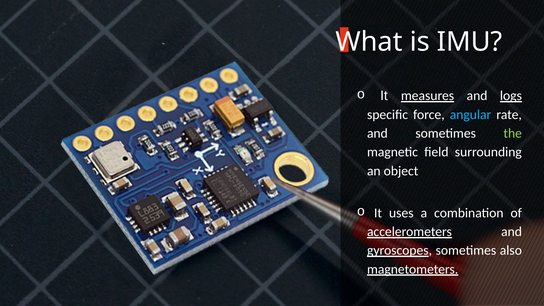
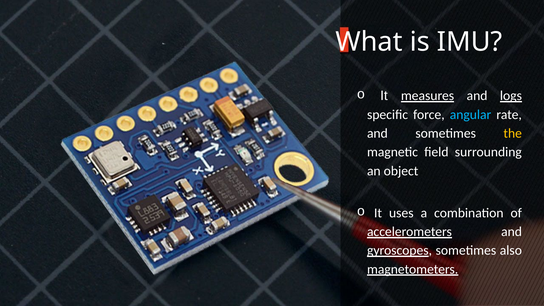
the colour: light green -> yellow (513, 133)
